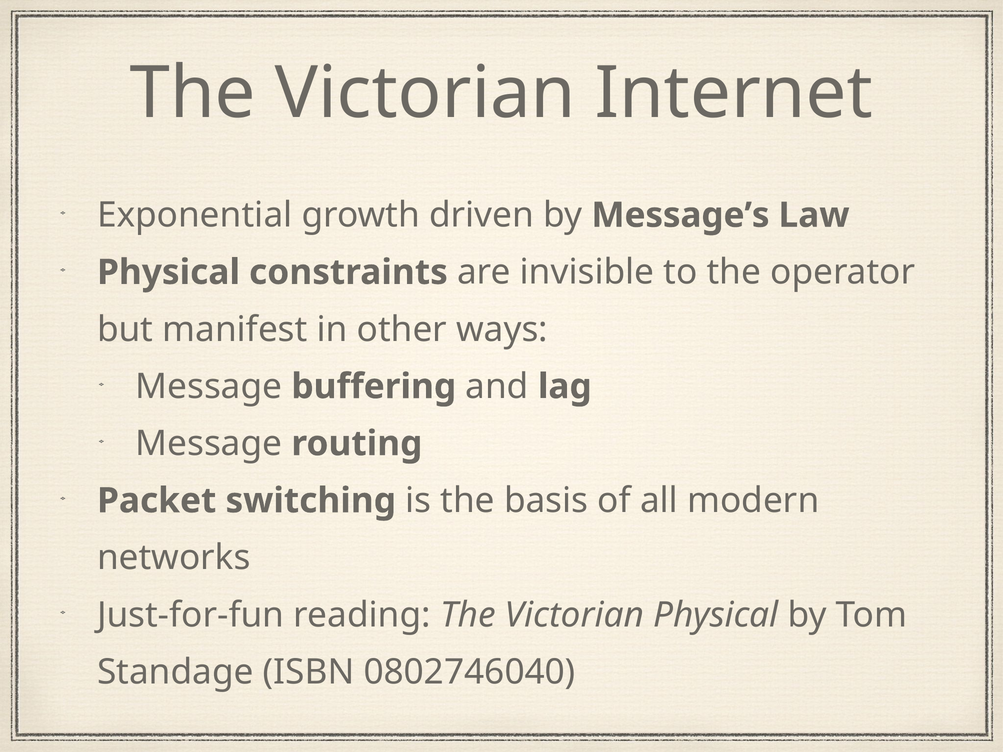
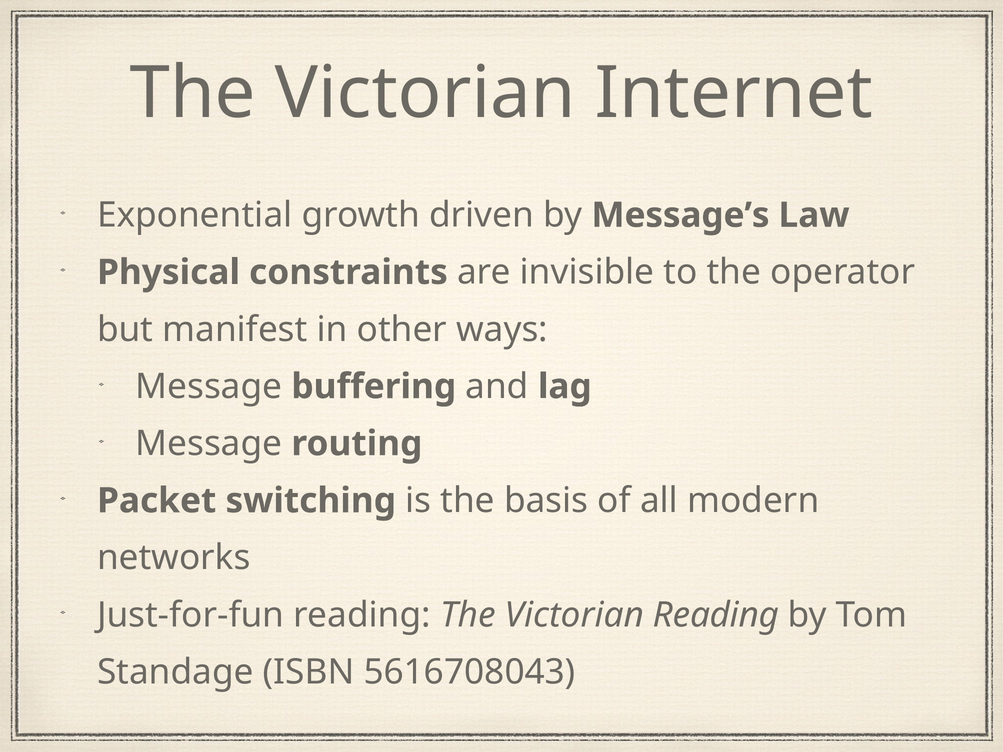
Victorian Physical: Physical -> Reading (716, 615)
0802746040: 0802746040 -> 5616708043 (470, 672)
